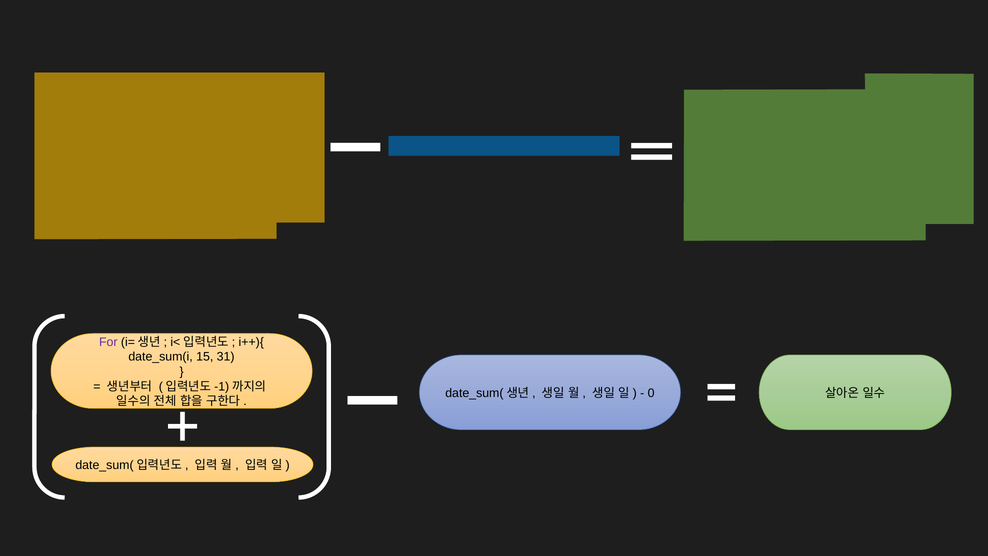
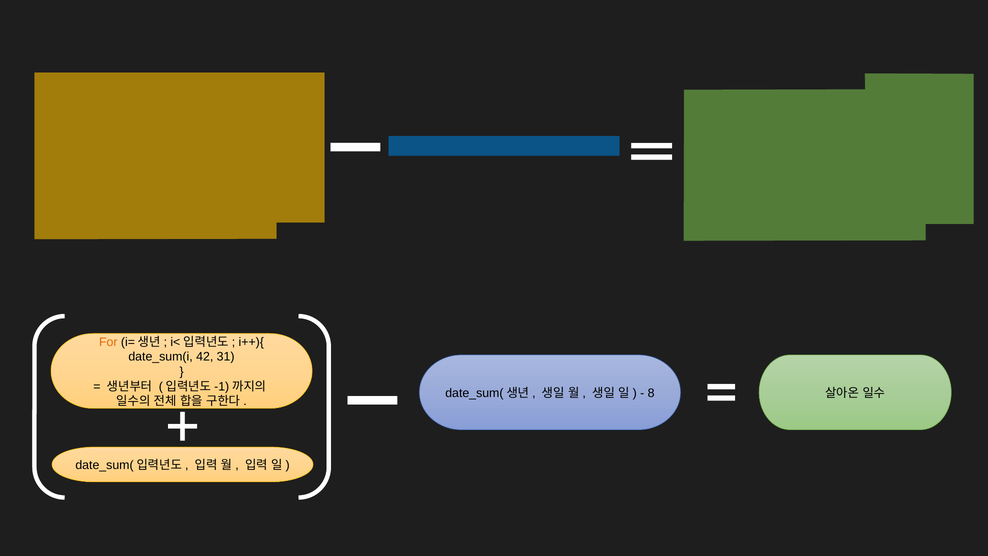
For colour: purple -> orange (108, 342)
15: 15 -> 42 (205, 357)
0: 0 -> 8 (651, 393)
